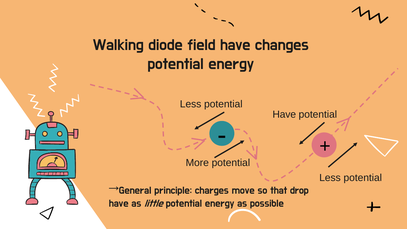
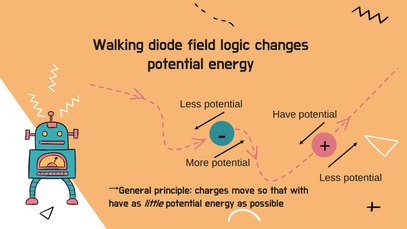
field have: have -> logic (235, 45)
drop: drop -> with (299, 190)
